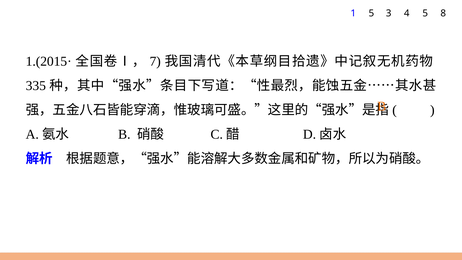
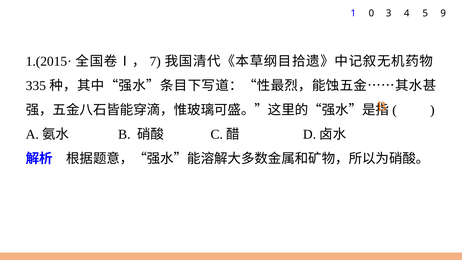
1 5: 5 -> 0 (371, 13)
8: 8 -> 9 (443, 13)
